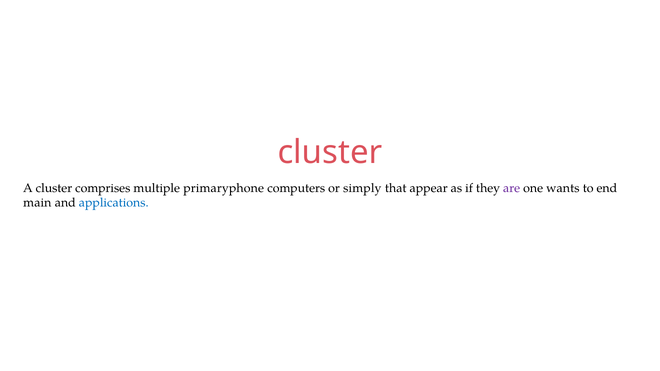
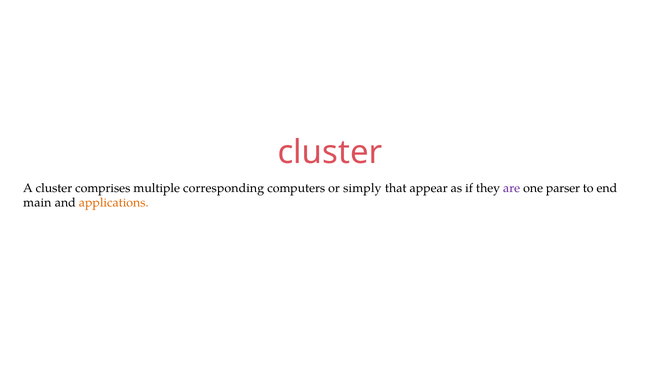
primaryphone: primaryphone -> corresponding (224, 188)
wants: wants -> parser (563, 188)
applications colour: blue -> orange (114, 203)
